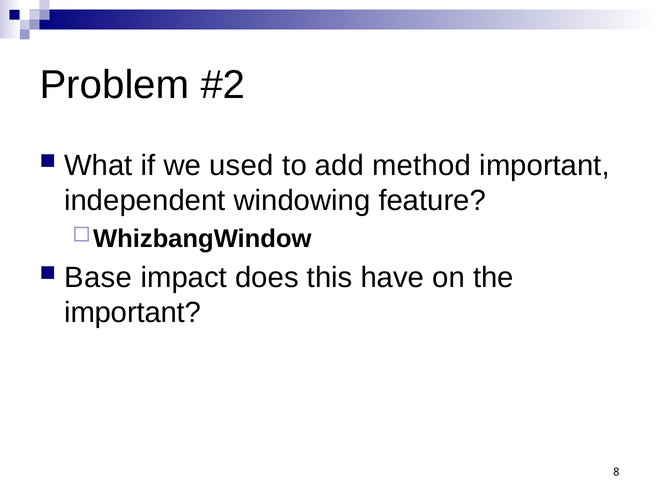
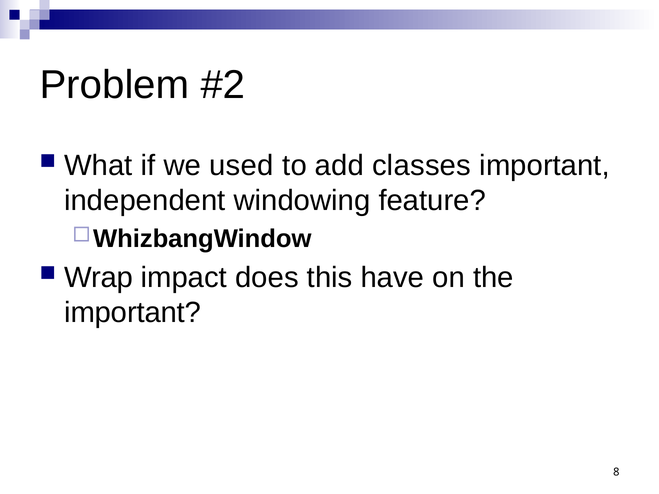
method: method -> classes (422, 166)
Base: Base -> Wrap (99, 278)
